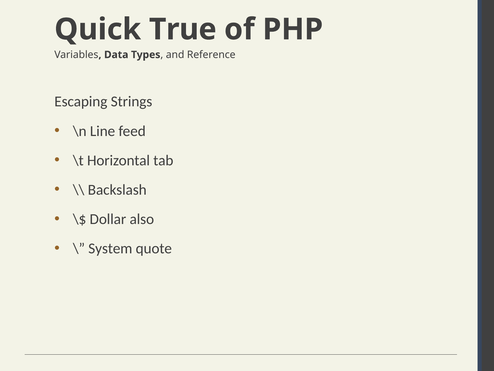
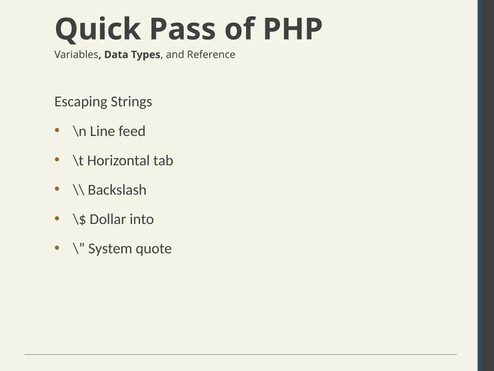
True: True -> Pass (183, 29)
also: also -> into (142, 219)
